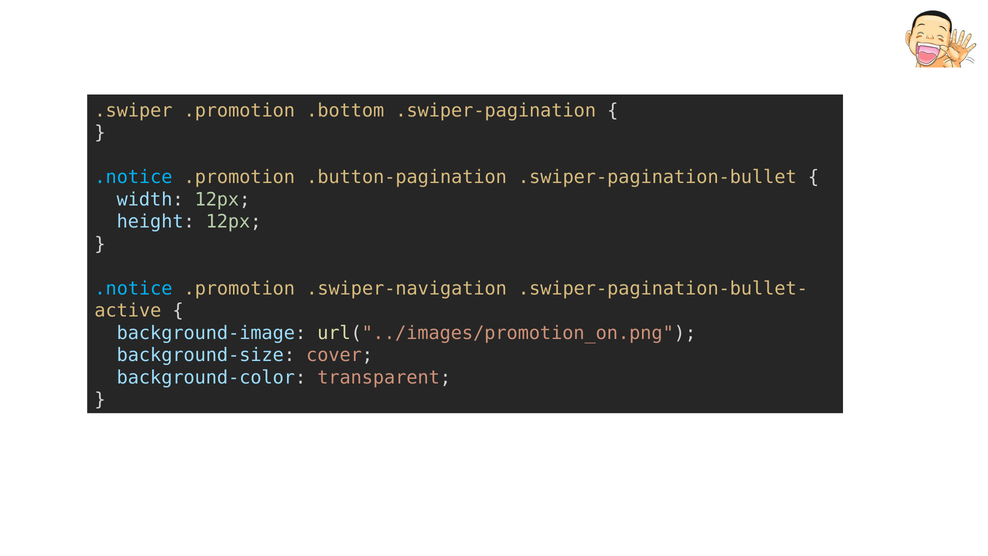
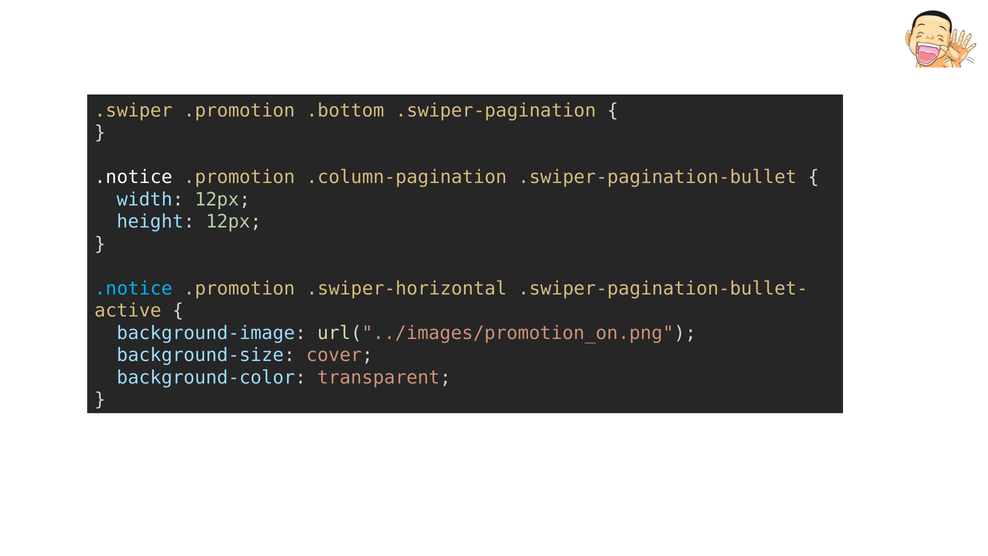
.notice colour: light blue -> white (133, 177)
.button-pagination: .button-pagination -> .column-pagination (407, 177)
.swiper-navigation: .swiper-navigation -> .swiper-horizontal (407, 288)
